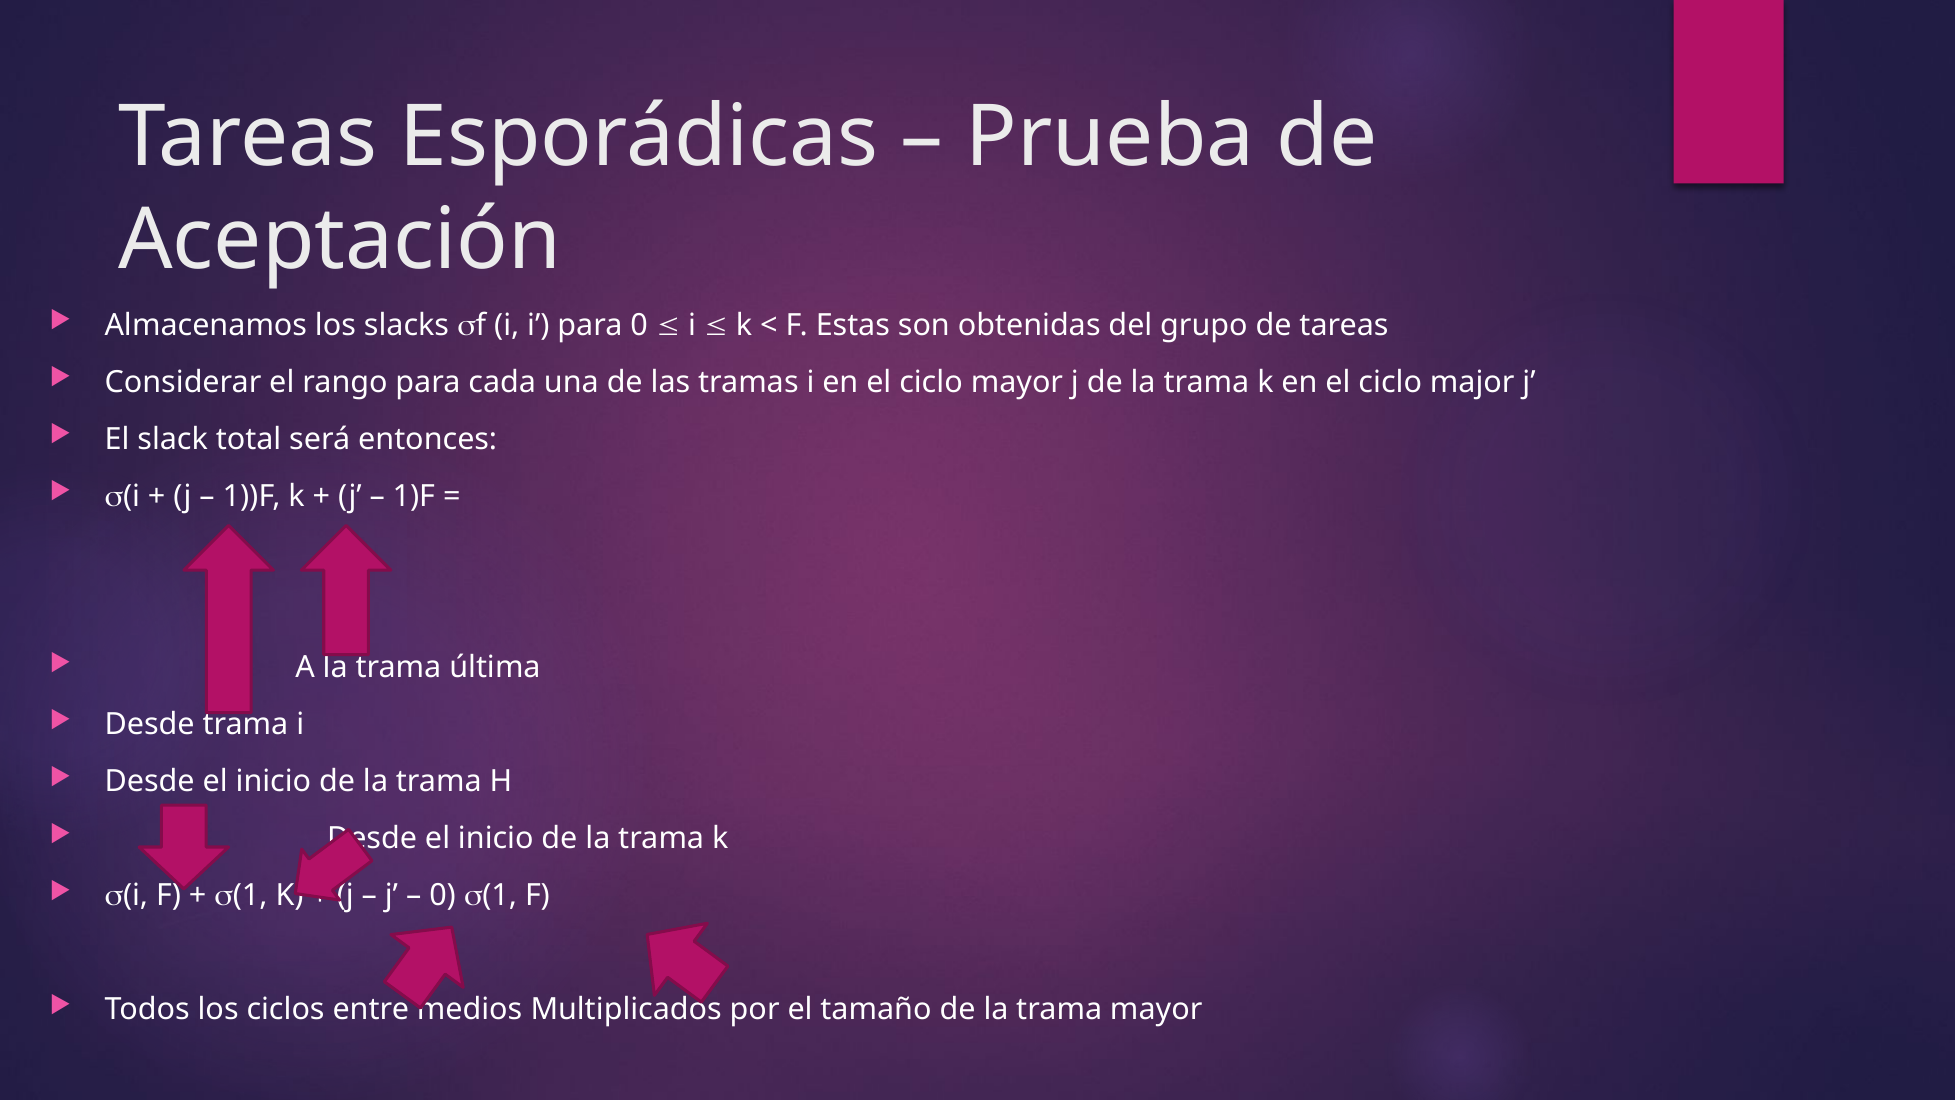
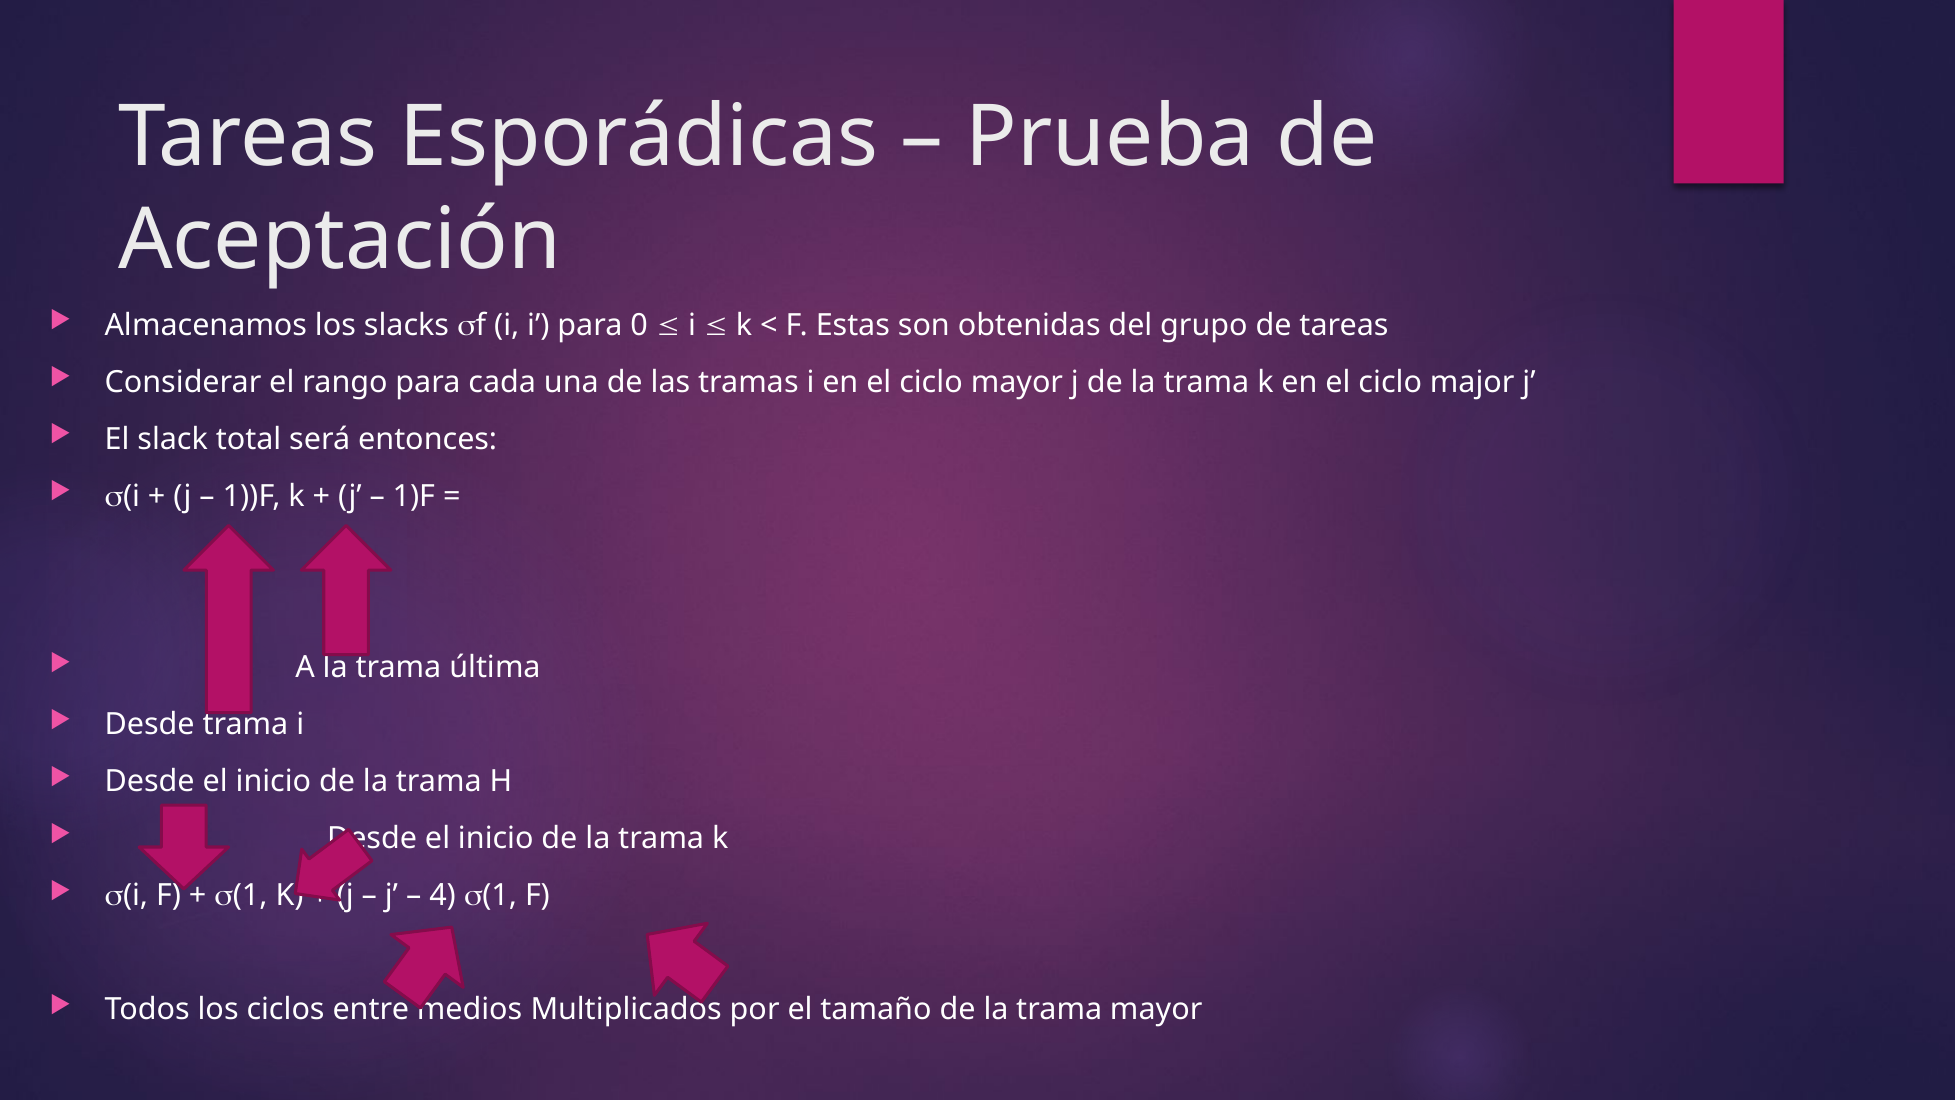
0: 0 -> 4 (443, 895)
